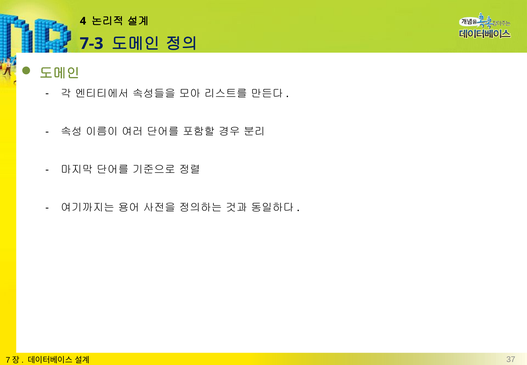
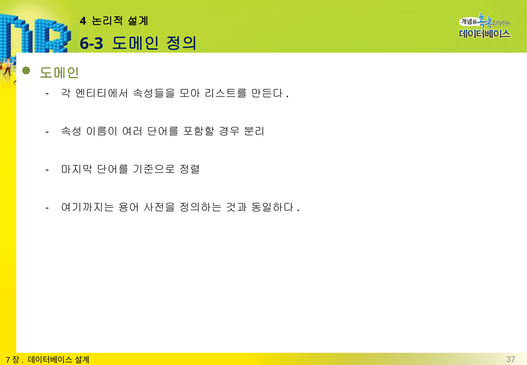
7-3: 7-3 -> 6-3 (92, 44)
